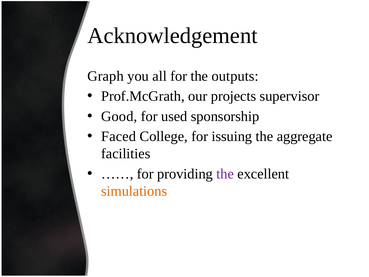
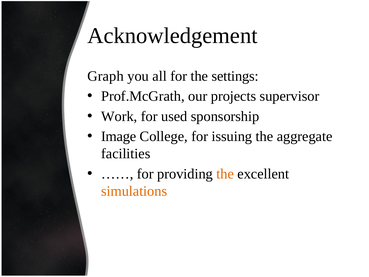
outputs: outputs -> settings (235, 76)
Good: Good -> Work (119, 116)
Faced: Faced -> Image (119, 136)
the colour: purple -> orange (225, 174)
